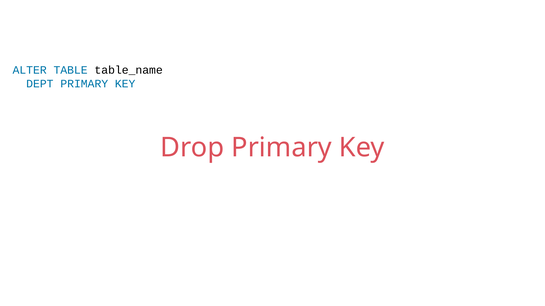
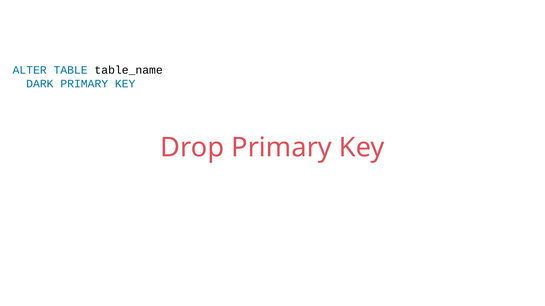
DEPT: DEPT -> DARK (40, 84)
